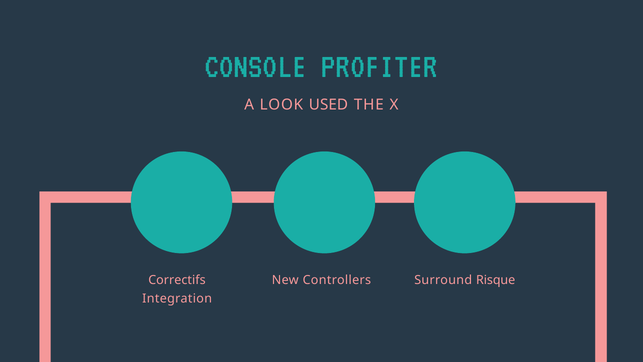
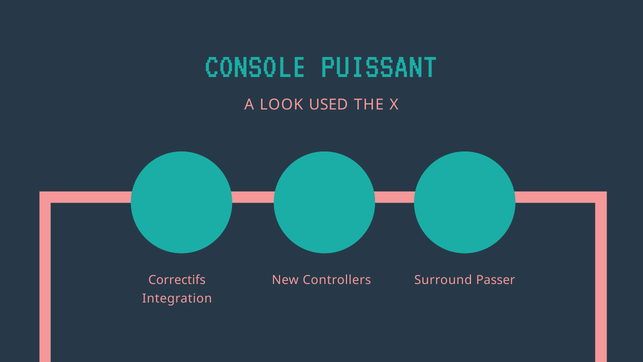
PROFITER: PROFITER -> PUISSANT (380, 65)
Risque: Risque -> Passer (496, 280)
